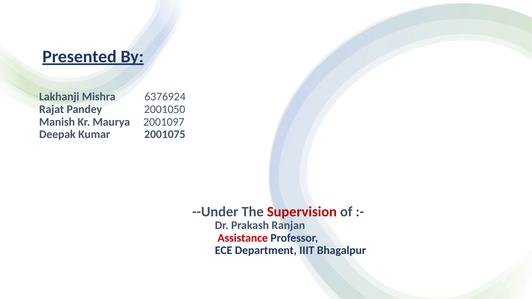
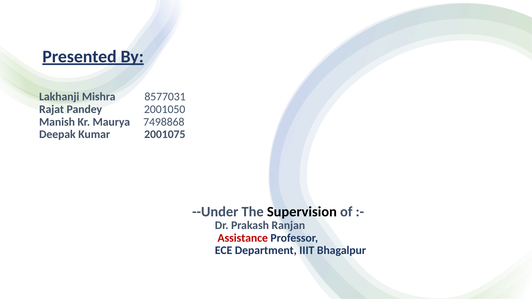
6376924: 6376924 -> 8577031 (165, 97)
2001097: 2001097 -> 7498868 (164, 122)
Supervision colour: red -> black (302, 212)
